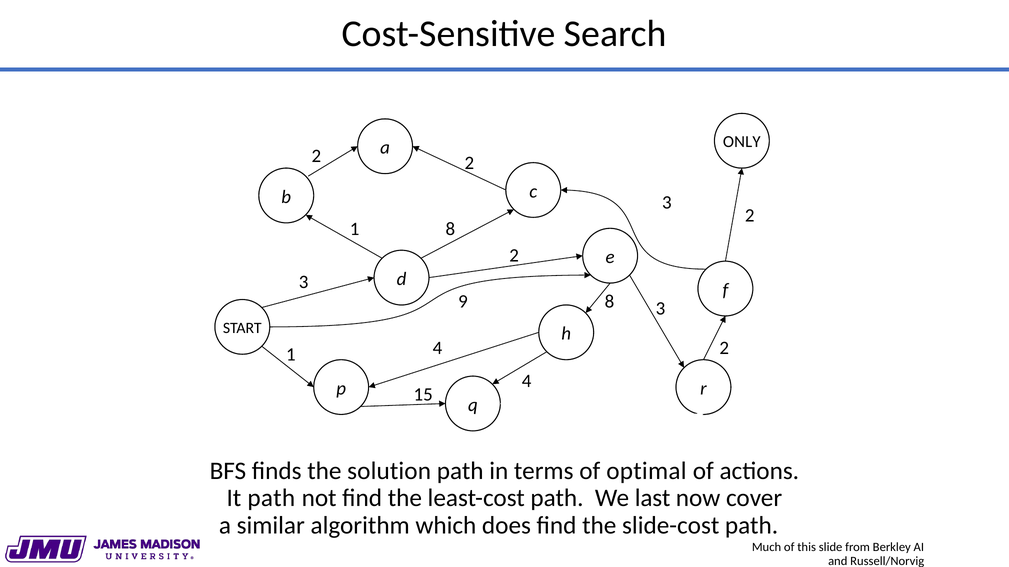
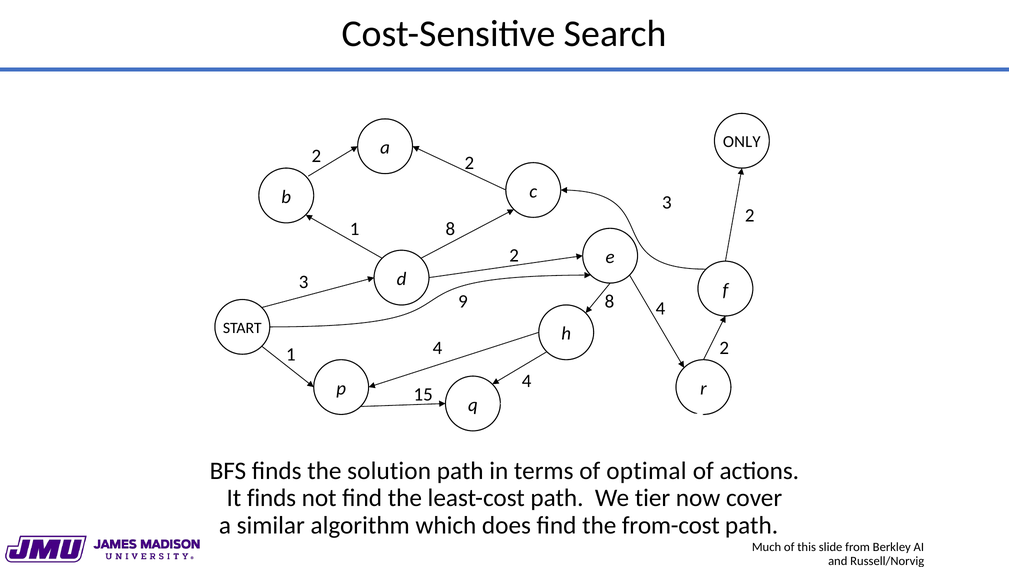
9 3: 3 -> 4 (660, 309)
It path: path -> finds (272, 499)
last: last -> tier (653, 499)
slide-cost: slide-cost -> from-cost (671, 526)
